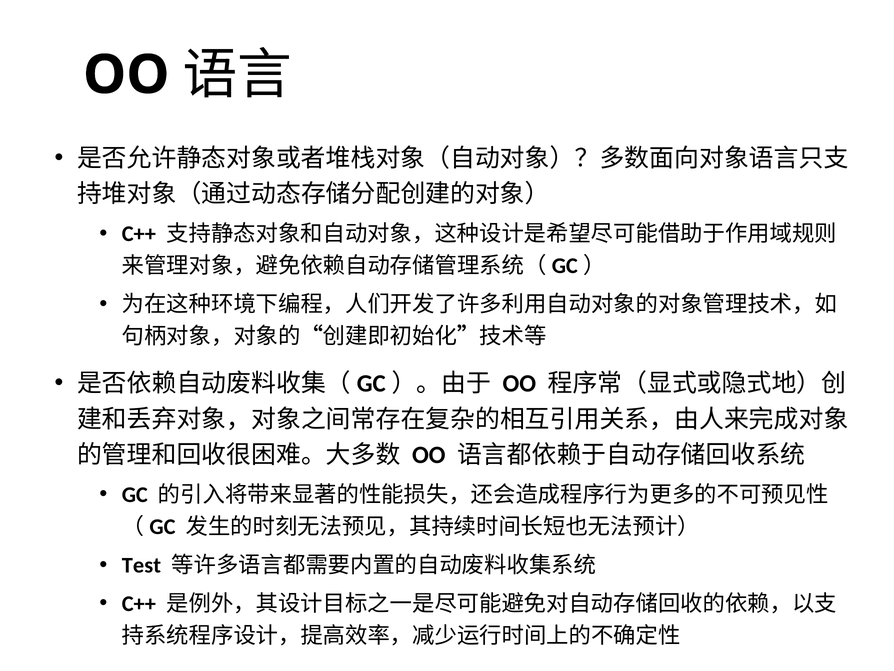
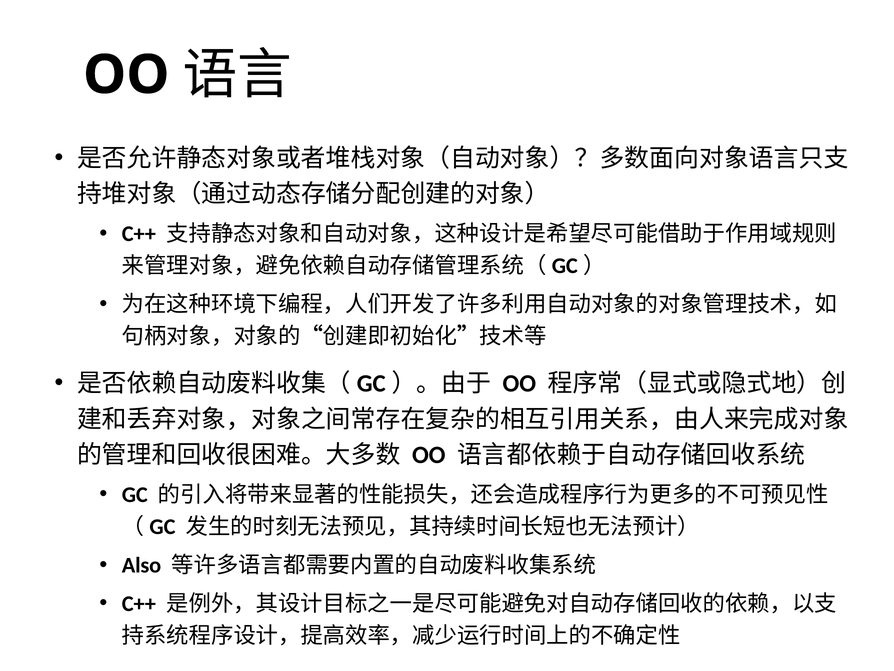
Test: Test -> Also (142, 565)
